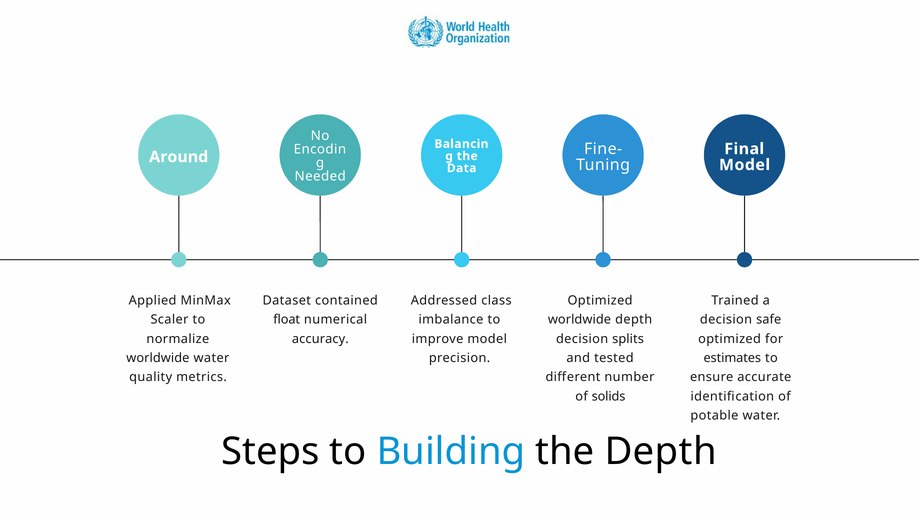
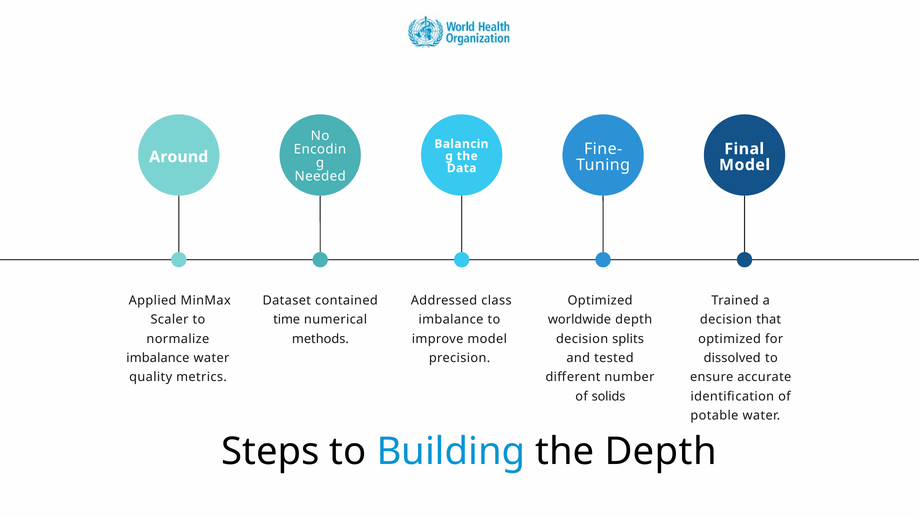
float: float -> time (287, 320)
safe: safe -> that (769, 320)
accuracy: accuracy -> methods (320, 339)
worldwide: worldwide -> imbalance (158, 358)
estimates: estimates -> dissolved (732, 358)
